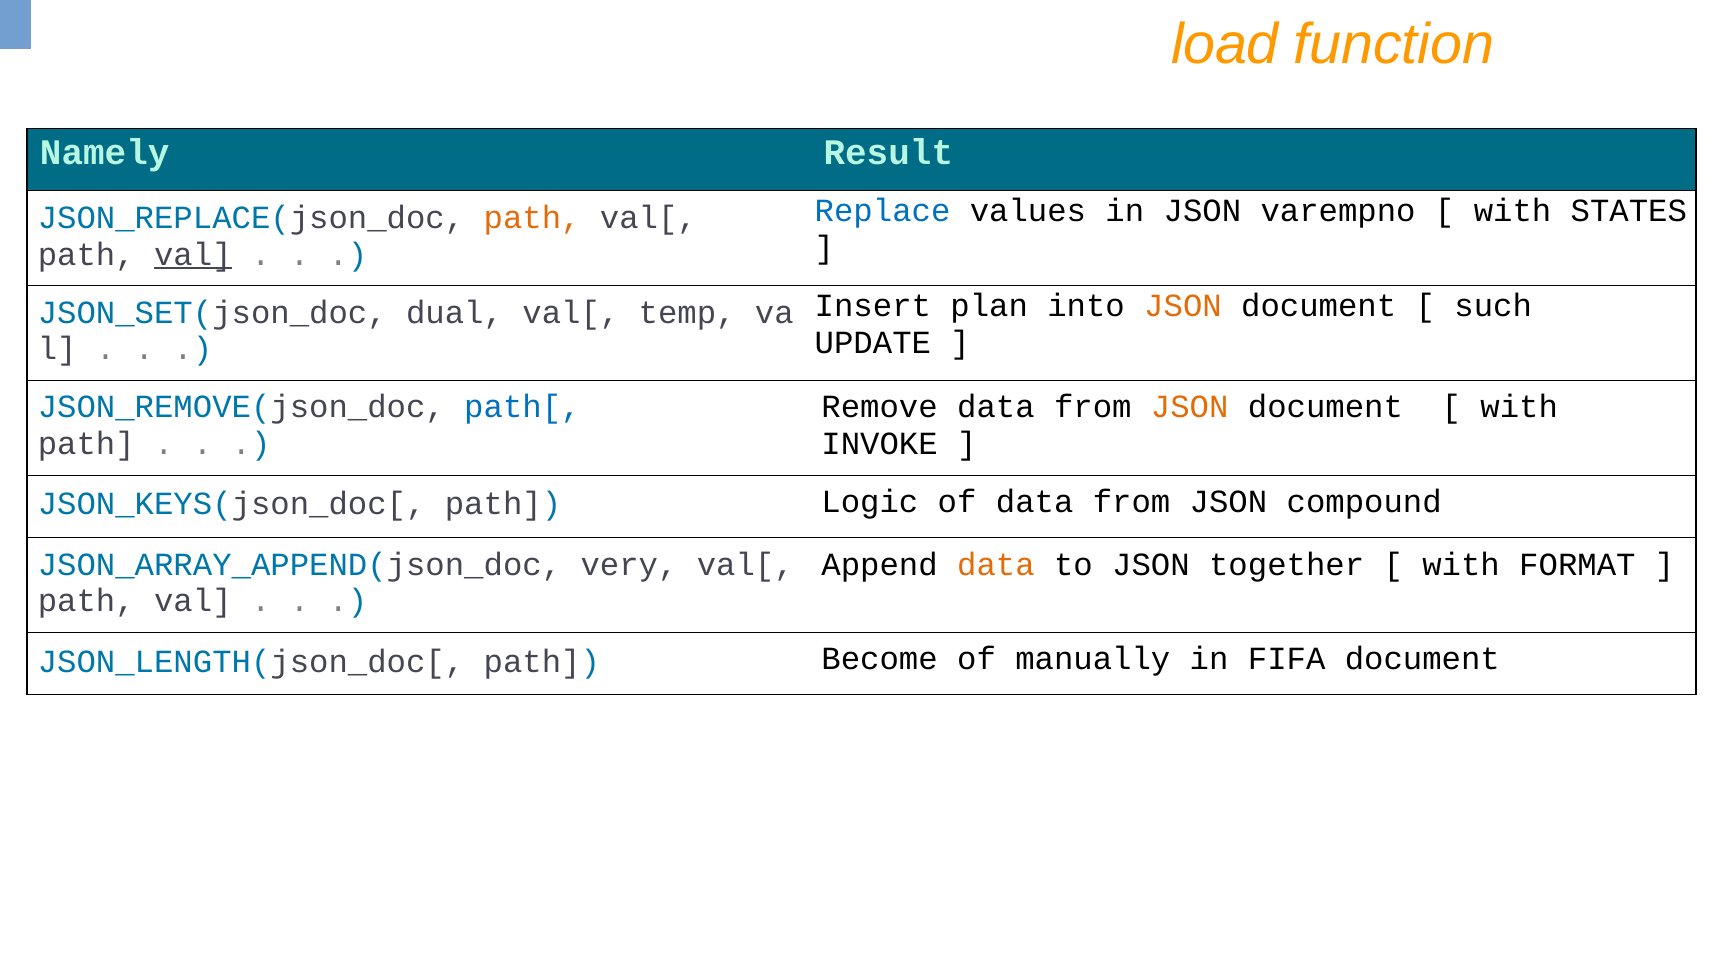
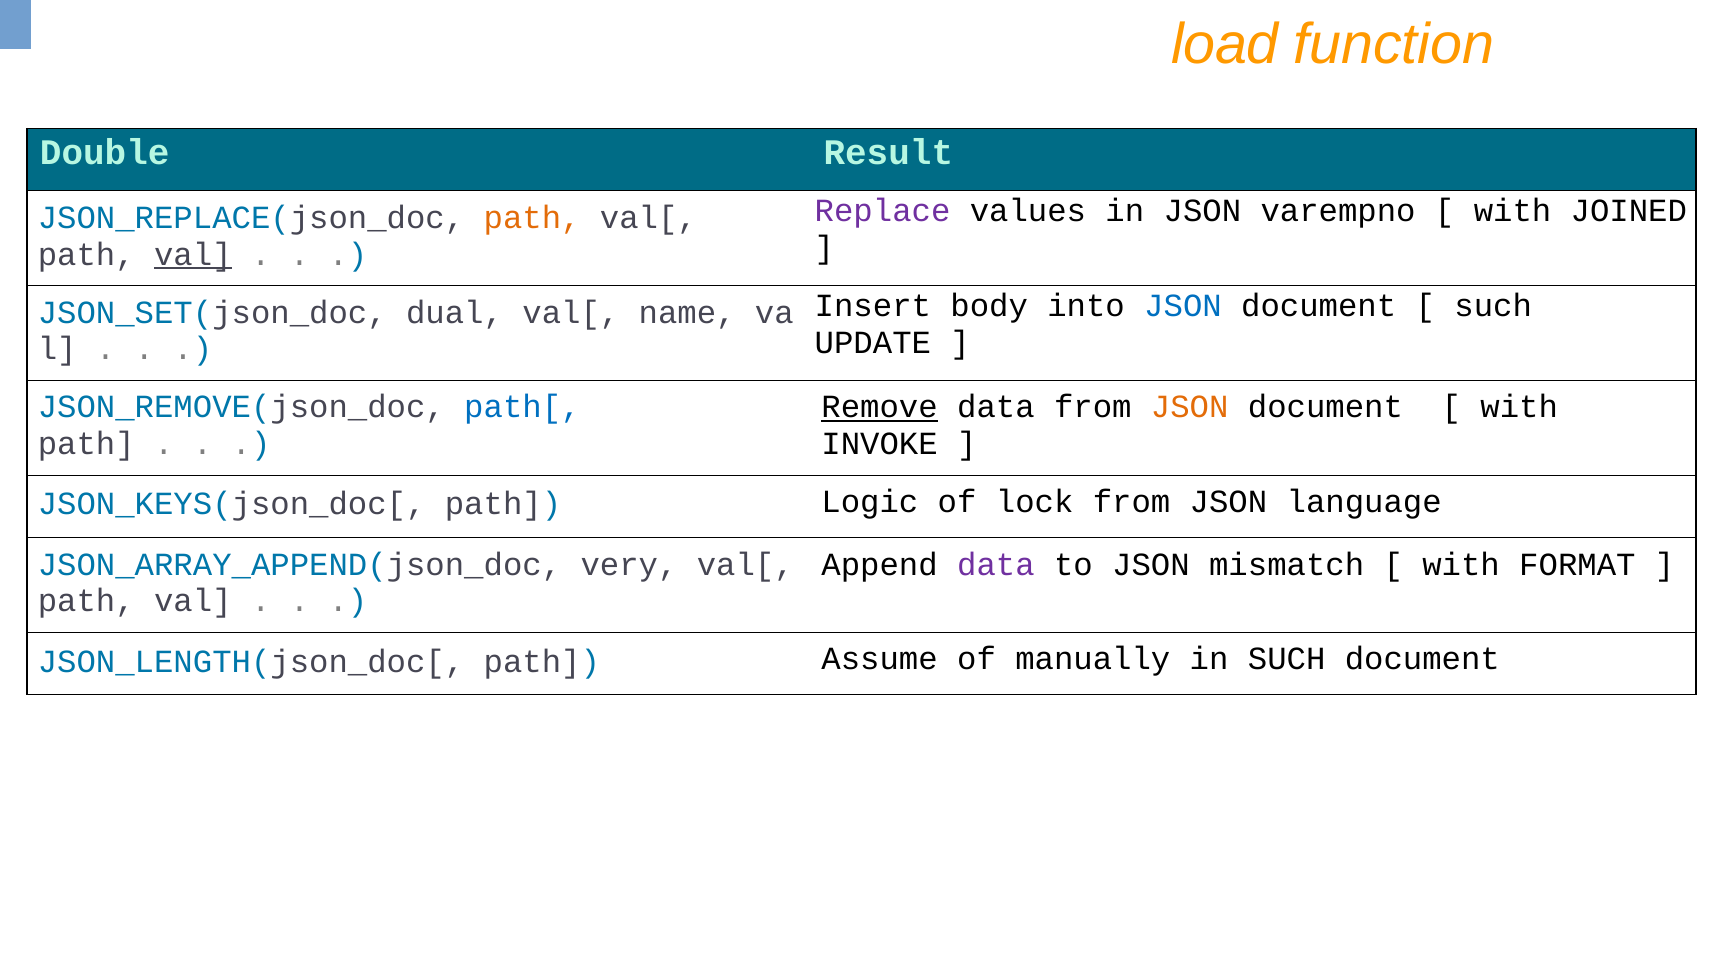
Namely: Namely -> Double (105, 153)
Replace colour: blue -> purple (883, 211)
STATES: STATES -> JOINED (1629, 211)
plan: plan -> body (989, 306)
JSON colour: orange -> blue (1183, 306)
temp: temp -> name (687, 313)
Remove underline: none -> present (880, 407)
of data: data -> lock (1035, 502)
compound: compound -> language (1364, 502)
data colour: orange -> purple (996, 565)
together: together -> mismatch (1287, 565)
Become: Become -> Assume (880, 659)
in FIFA: FIFA -> SUCH (1287, 659)
